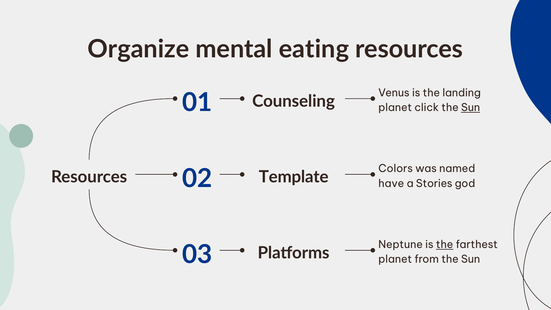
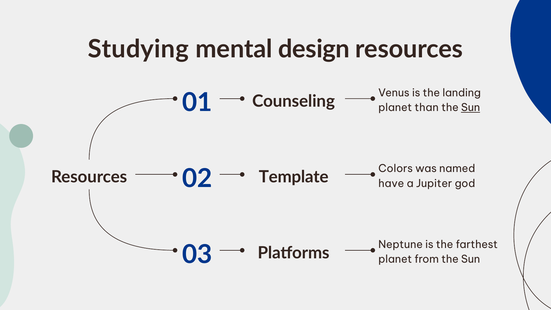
Organize: Organize -> Studying (138, 49)
eating: eating -> design (314, 49)
click: click -> than (427, 108)
Stories: Stories -> Jupiter (434, 183)
the underline: present -> none (445, 245)
